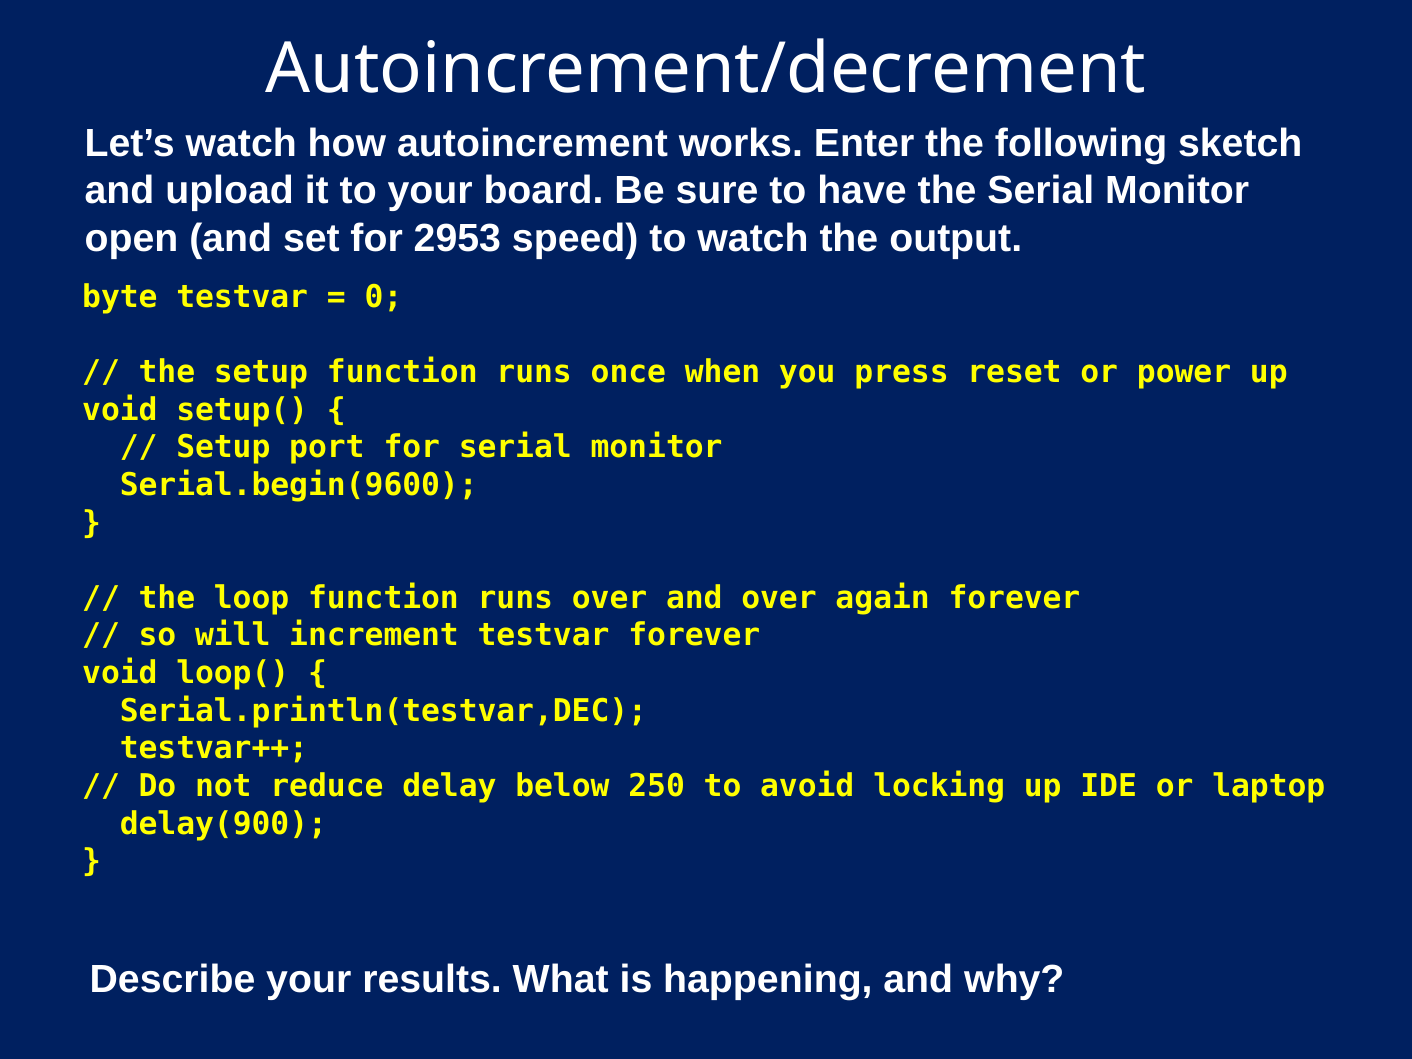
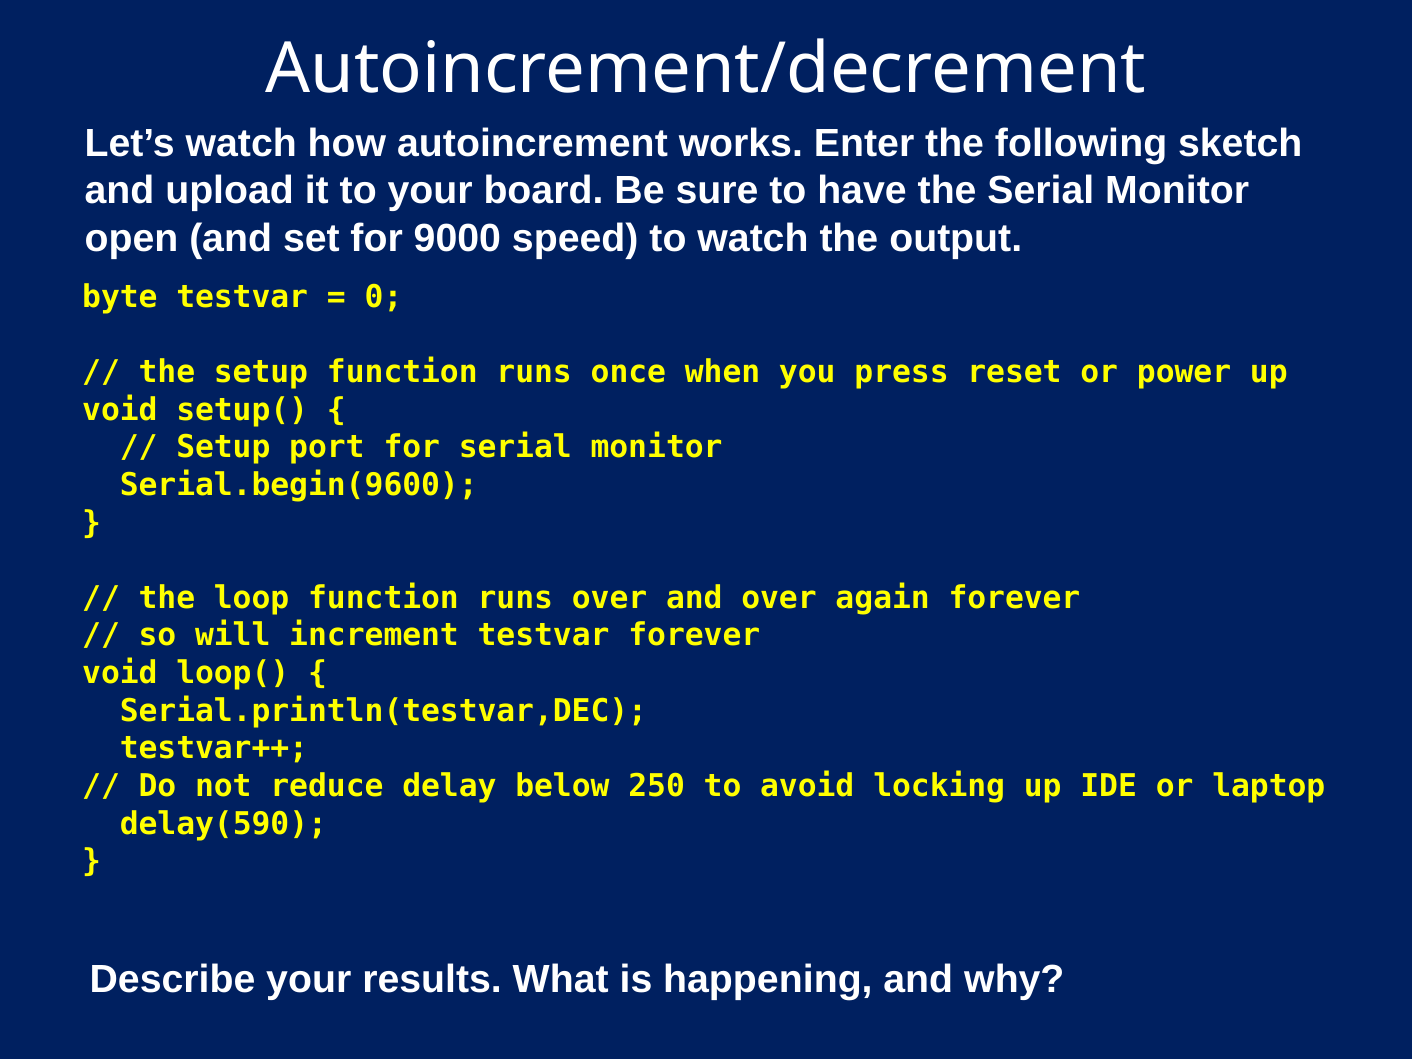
2953: 2953 -> 9000 (457, 238)
delay(900: delay(900 -> delay(590 (223, 824)
